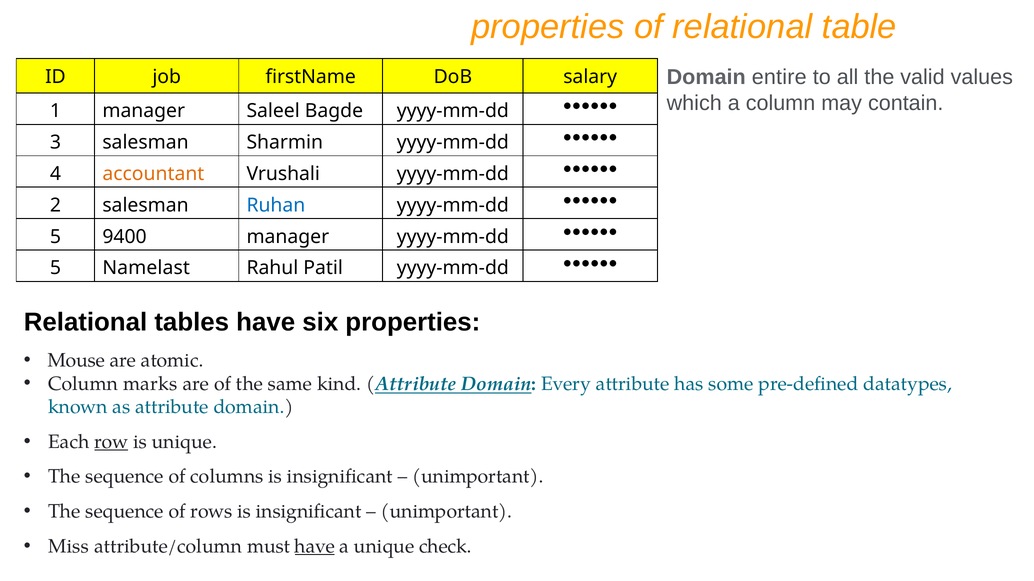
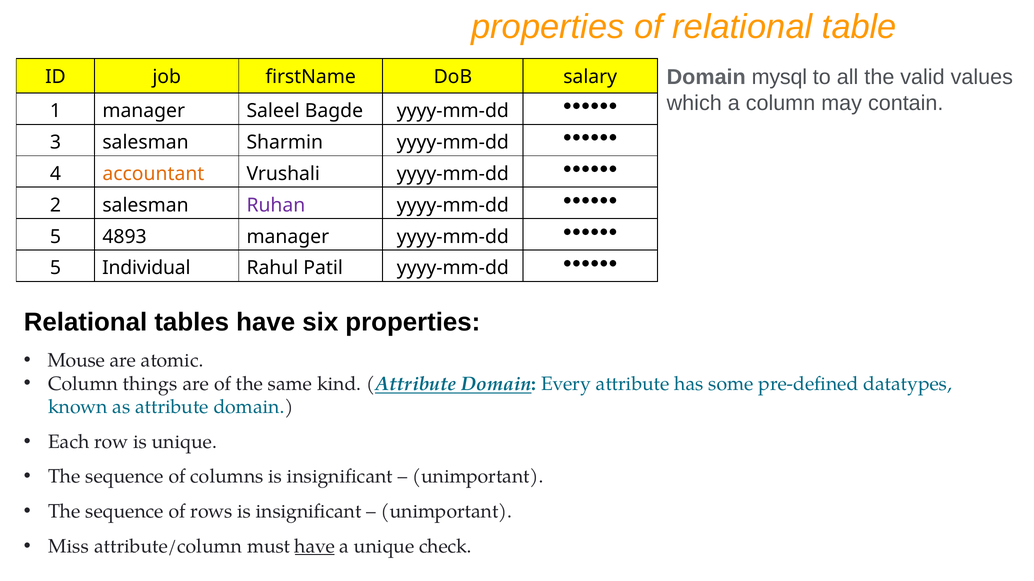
entire: entire -> mysql (779, 77)
Ruhan colour: blue -> purple (276, 205)
9400: 9400 -> 4893 (125, 237)
Namelast: Namelast -> Individual (146, 268)
marks: marks -> things (150, 384)
row underline: present -> none (111, 442)
